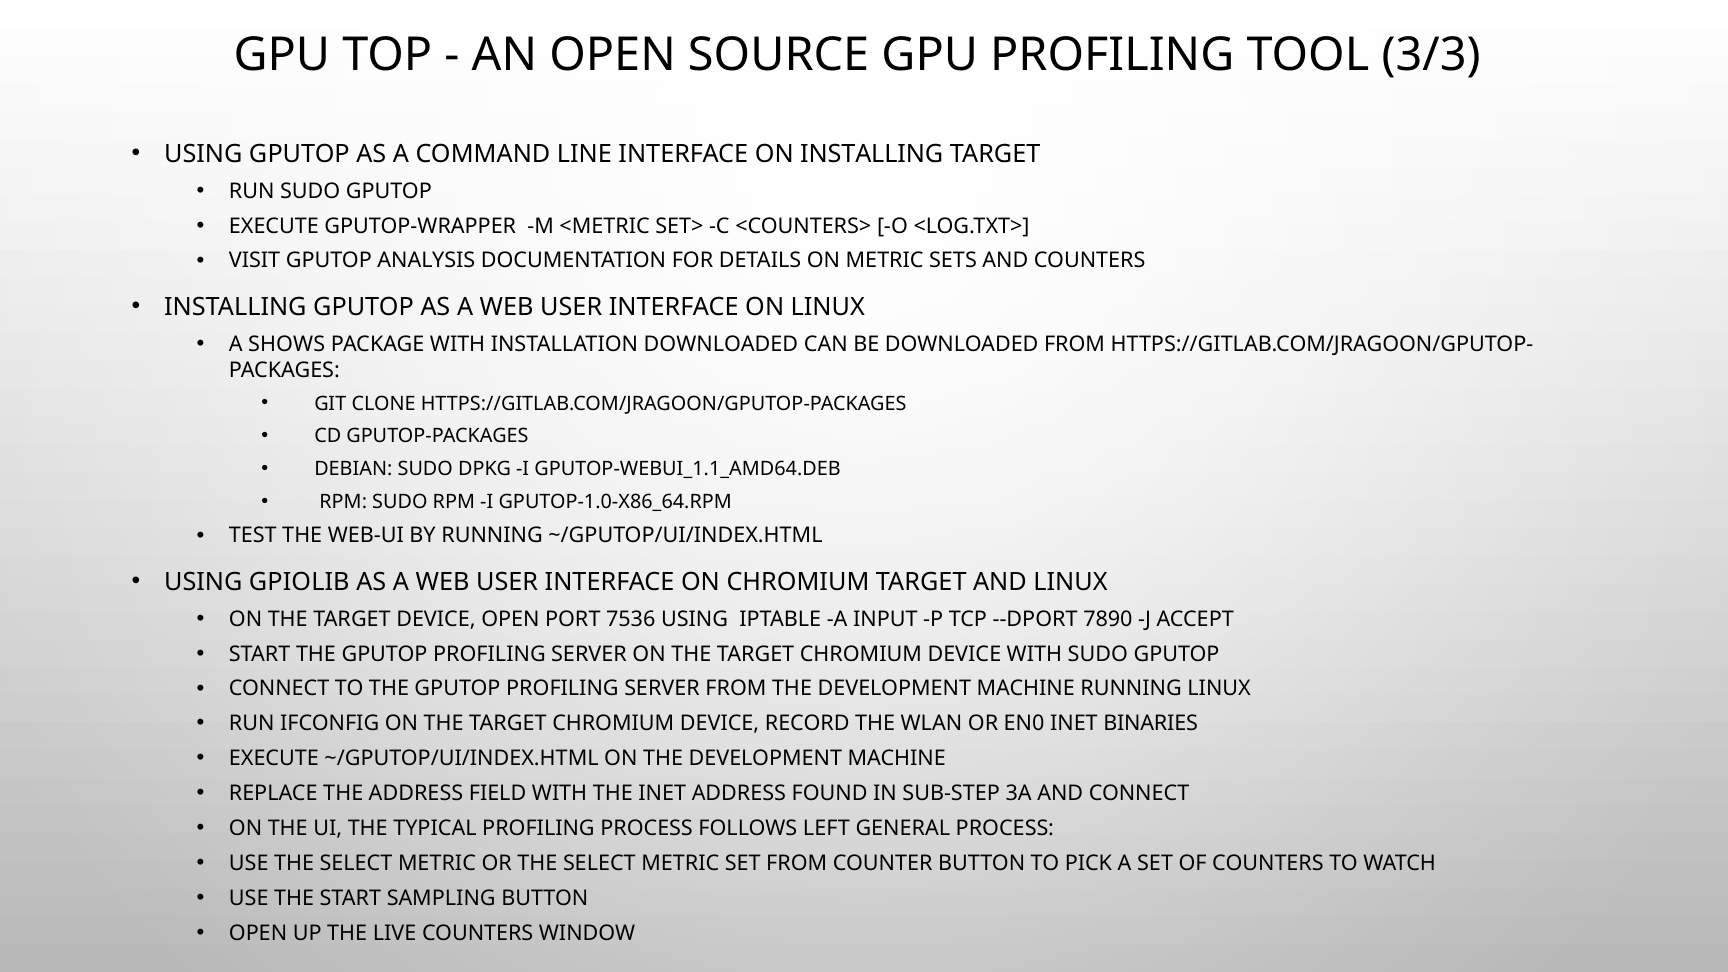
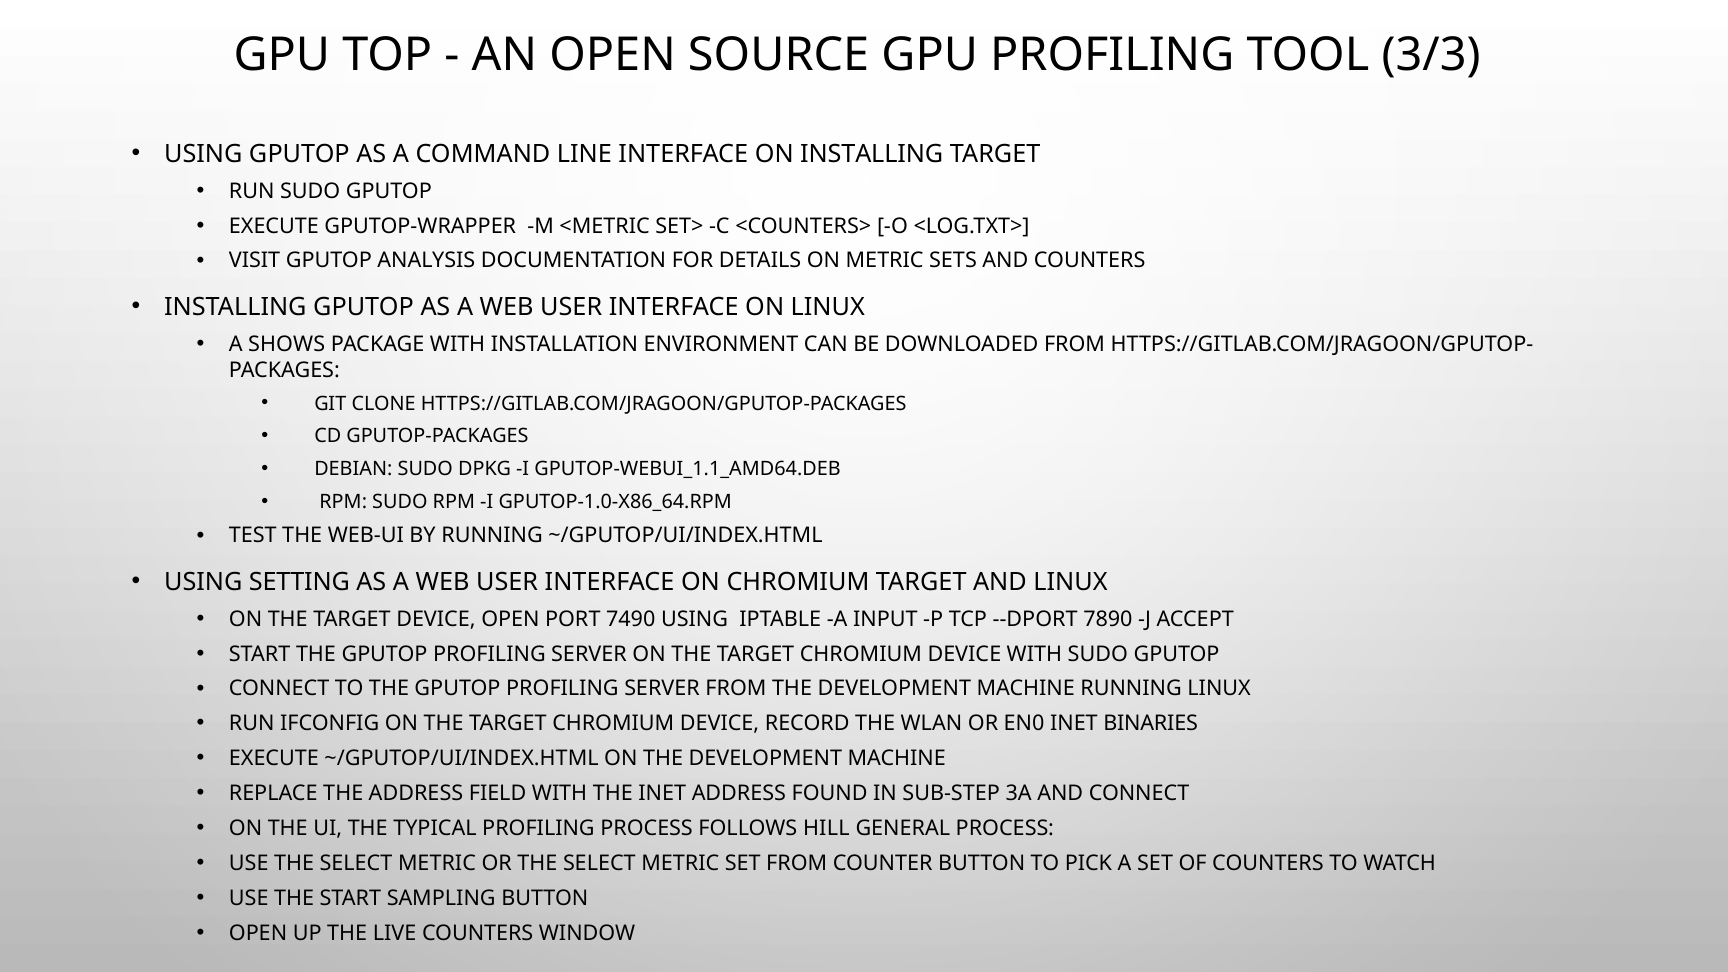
INSTALLATION DOWNLOADED: DOWNLOADED -> ENVIRONMENT (721, 344)
GPIOLIB: GPIOLIB -> SETTING (299, 582)
7536: 7536 -> 7490 (631, 619)
LEFT: LEFT -> HILL (826, 828)
